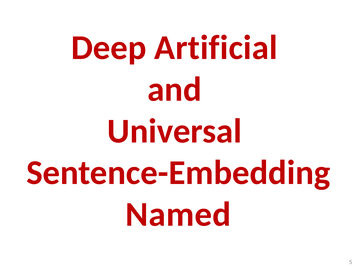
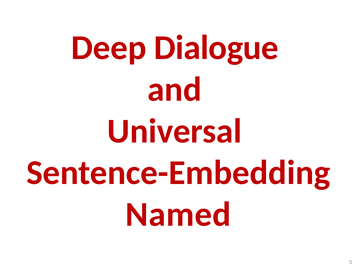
Artificial: Artificial -> Dialogue (216, 48)
